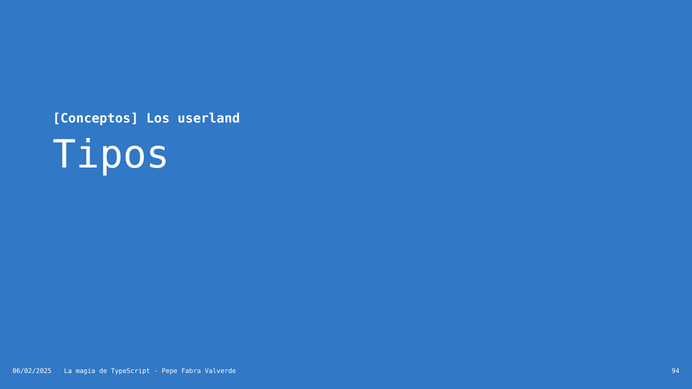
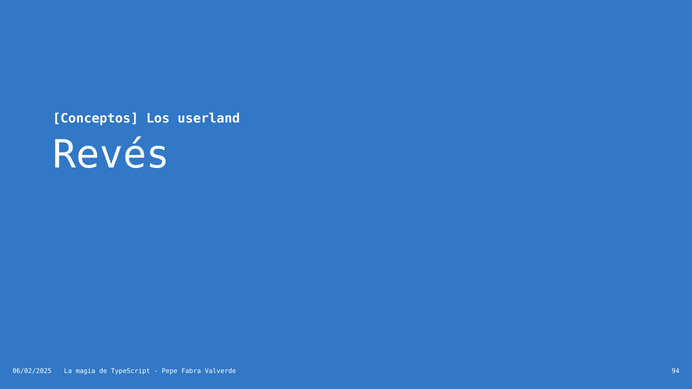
Tipos: Tipos -> Revés (111, 155)
